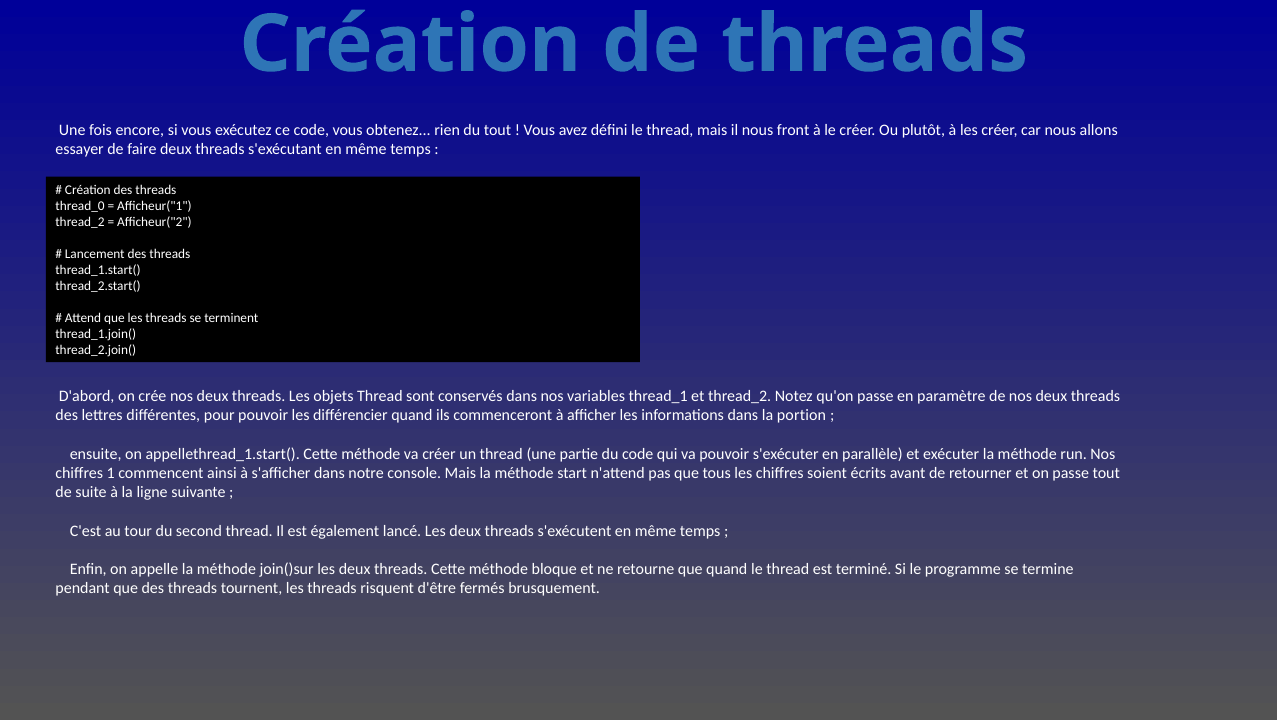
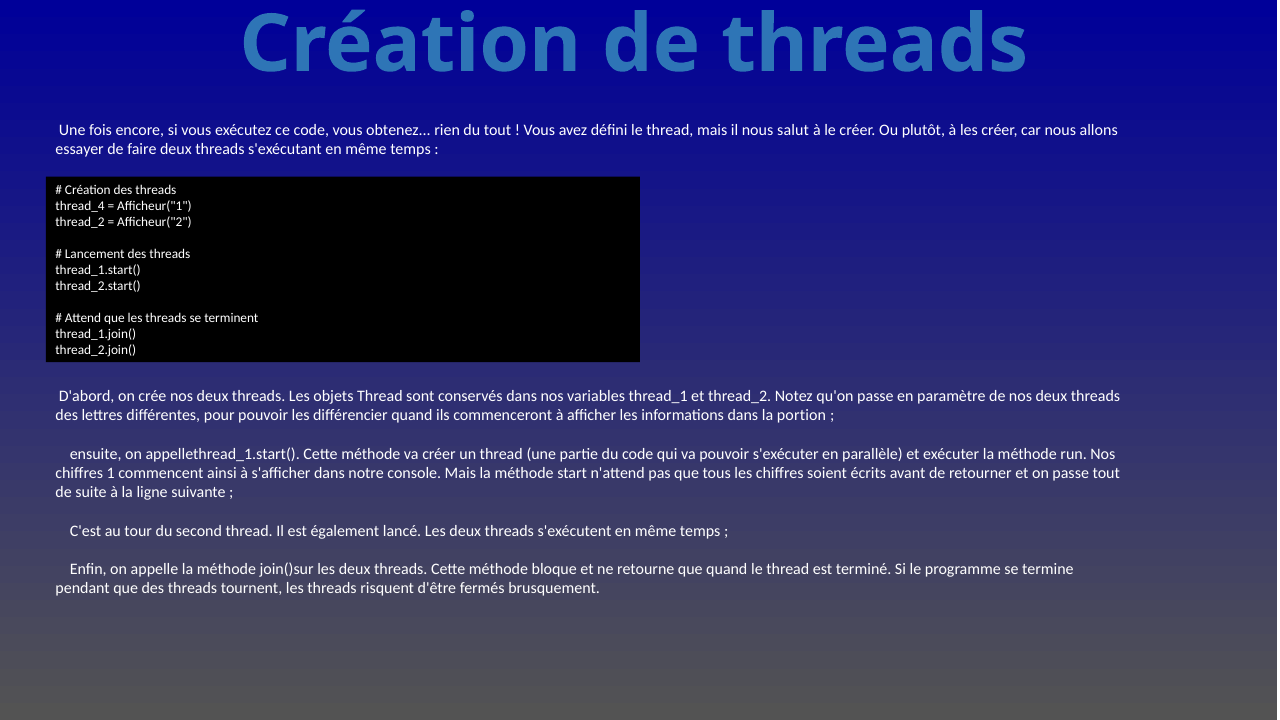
front: front -> salut (793, 130)
thread_0: thread_0 -> thread_4 (80, 206)
